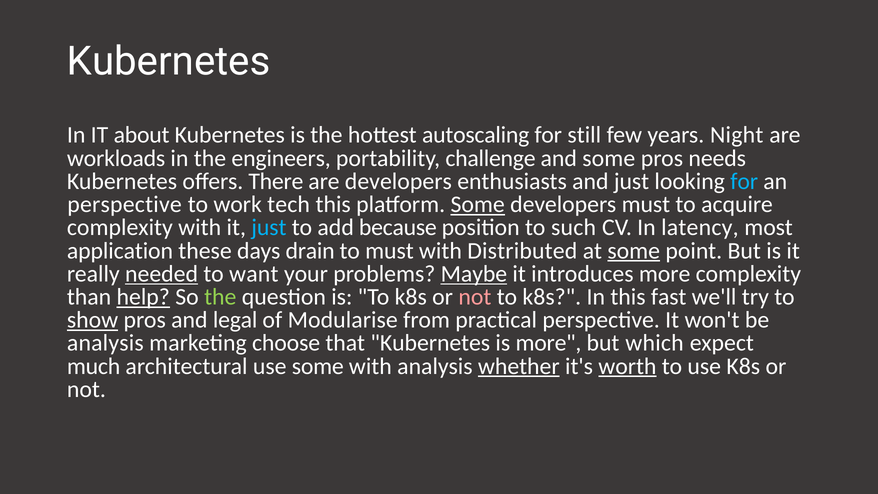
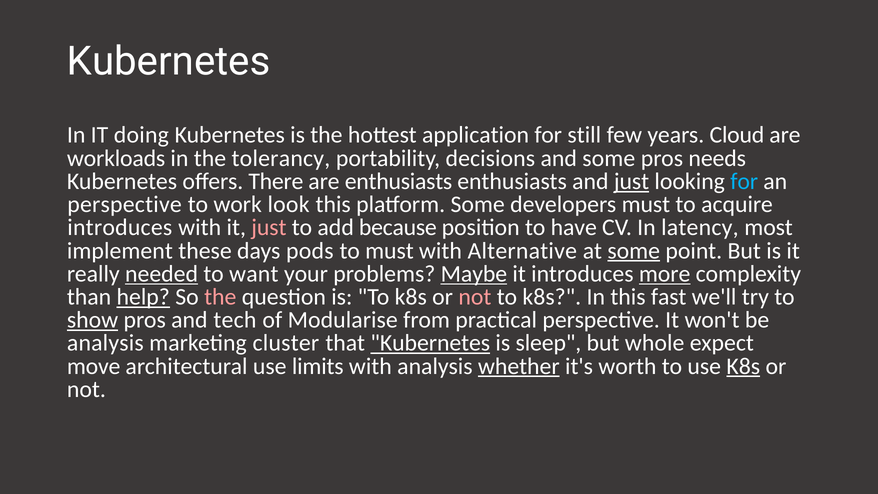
about: about -> doing (141, 135)
autoscaling: autoscaling -> application (476, 135)
Night: Night -> Cloud (737, 135)
engineers: engineers -> tolerancy (281, 158)
challenge: challenge -> decisions (490, 158)
are developers: developers -> enthusiasts (399, 181)
just underline: none -> present (632, 181)
tech: tech -> look (289, 204)
Some underline: present -> none (478, 204)
complexity: complexity -> introduces (120, 228)
just colour: light blue -> pink (269, 228)
such: such -> have (574, 228)
application: application -> implement (120, 251)
drain: drain -> pods (310, 251)
Distributed: Distributed -> Alternative (522, 251)
more underline: none -> present (665, 274)
the colour: light green -> pink (220, 297)
legal: legal -> tech (235, 320)
choose: choose -> cluster (286, 343)
Kubernetes underline: none -> present (430, 343)
is more: more -> sleep (548, 343)
which: which -> whole (655, 343)
much: much -> move (94, 366)
use some: some -> limits (318, 366)
worth underline: present -> none (627, 366)
K8s underline: none -> present (743, 366)
